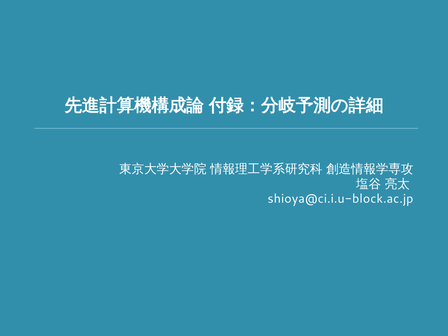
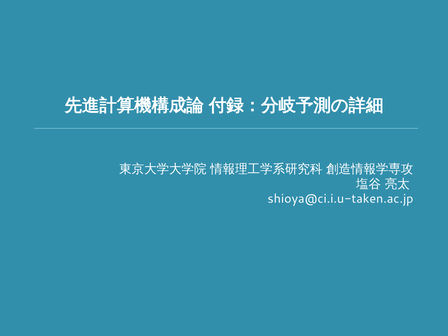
shioya@ci.i.u-block.ac.jp: shioya@ci.i.u-block.ac.jp -> shioya@ci.i.u-taken.ac.jp (340, 199)
